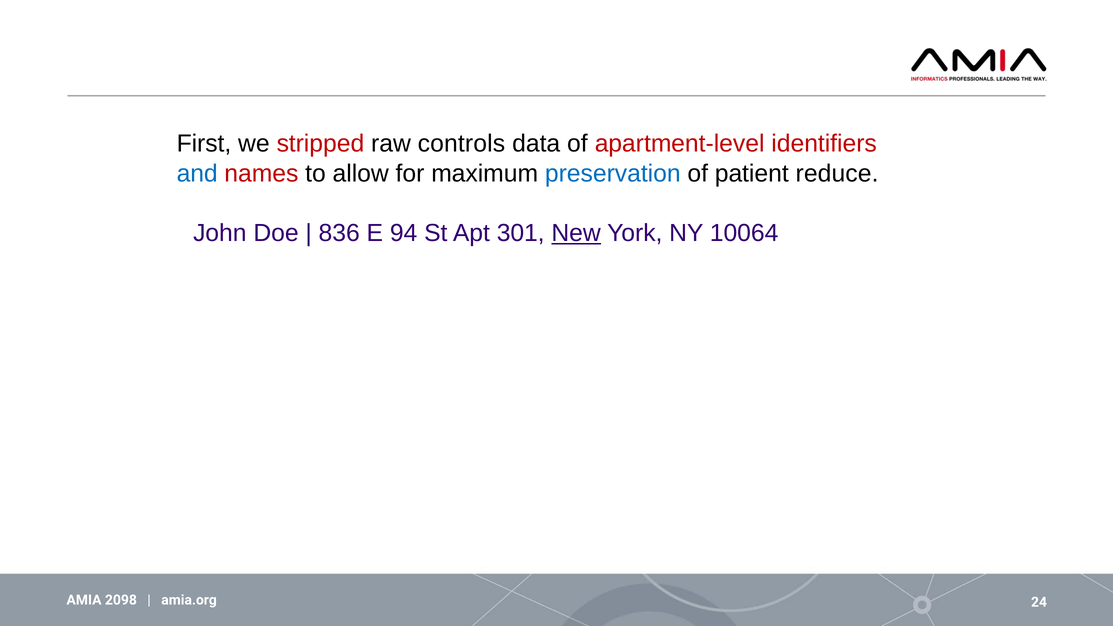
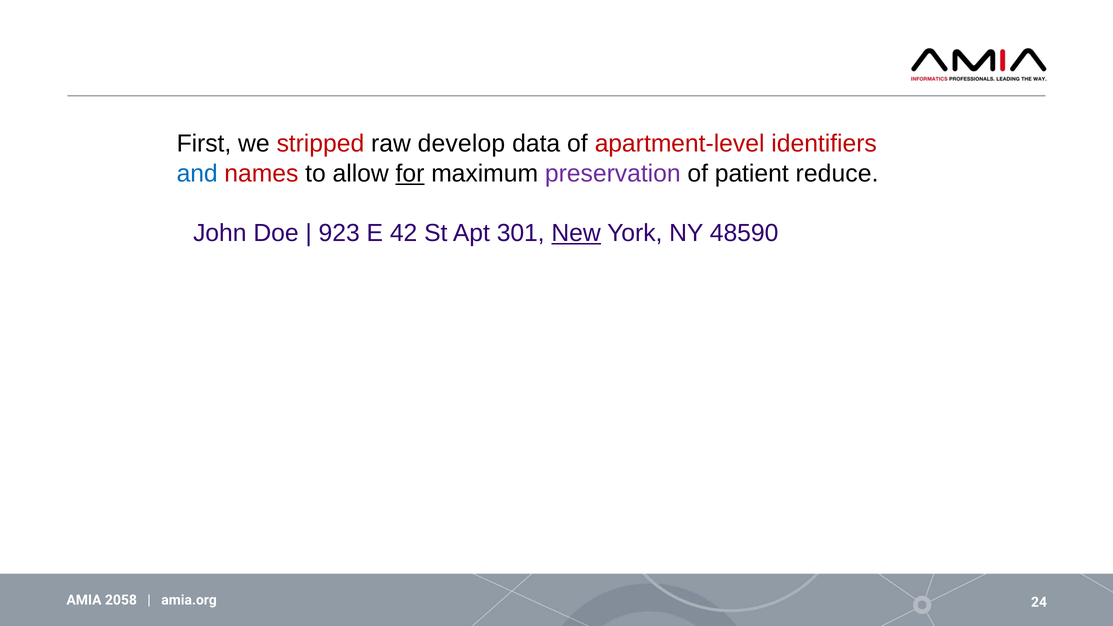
controls: controls -> develop (461, 144)
for underline: none -> present (410, 174)
preservation colour: blue -> purple (613, 174)
836: 836 -> 923 (339, 233)
94: 94 -> 42 (404, 233)
10064: 10064 -> 48590 (744, 233)
2098: 2098 -> 2058 (121, 600)
